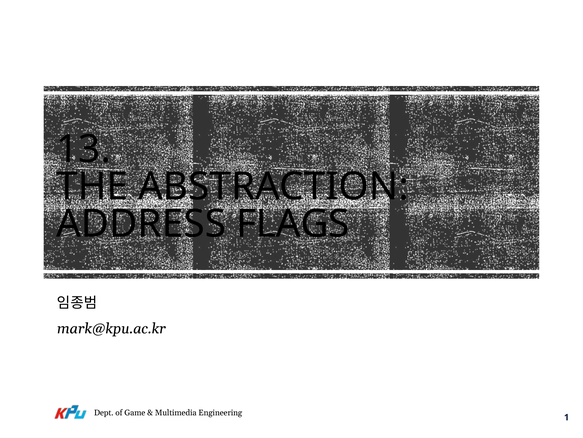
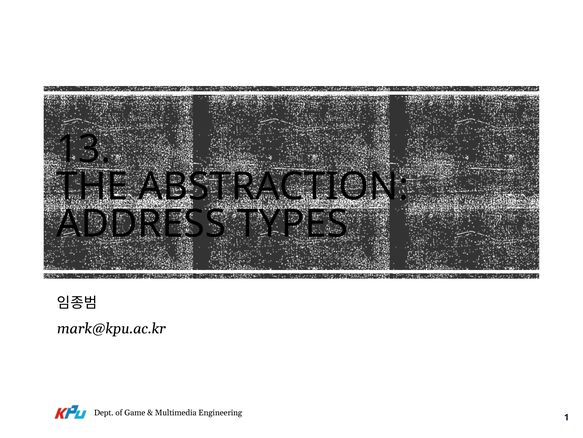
FLAGS: FLAGS -> TYPES (292, 224)
